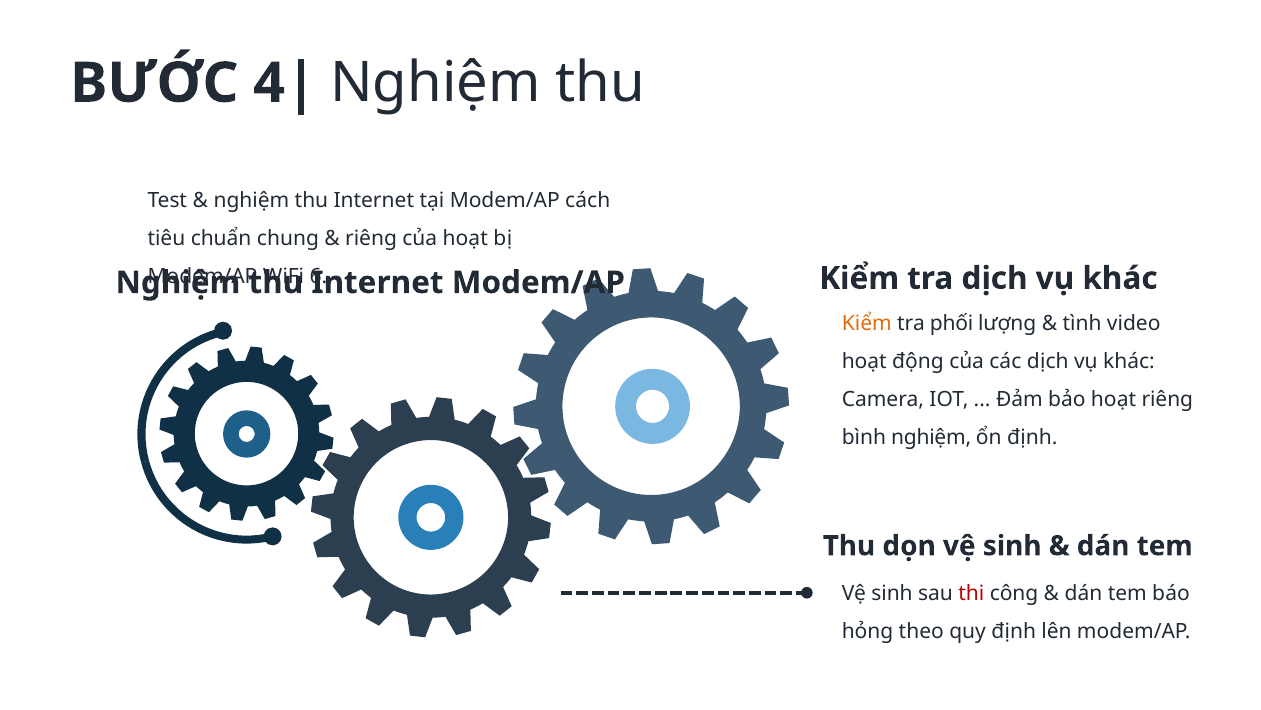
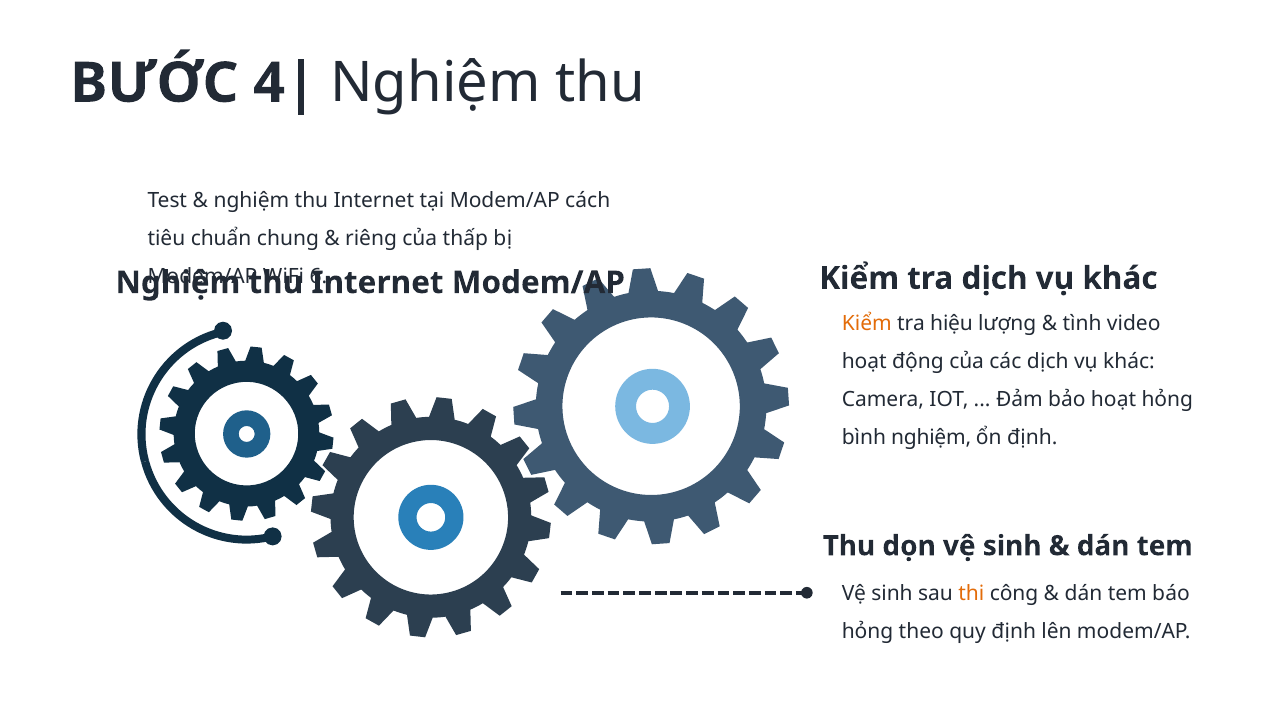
của hoạt: hoạt -> thấp (465, 239)
phối: phối -> hiệu (952, 324)
hoạt riêng: riêng -> hỏng (1167, 399)
thi colour: red -> orange (971, 593)
